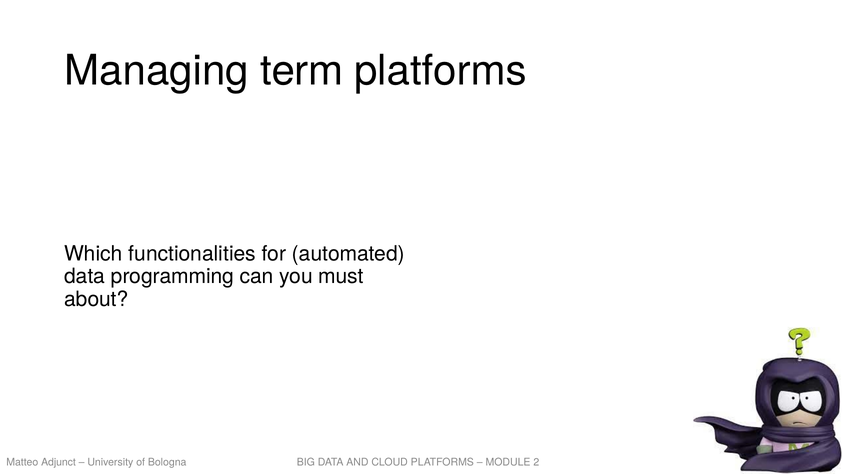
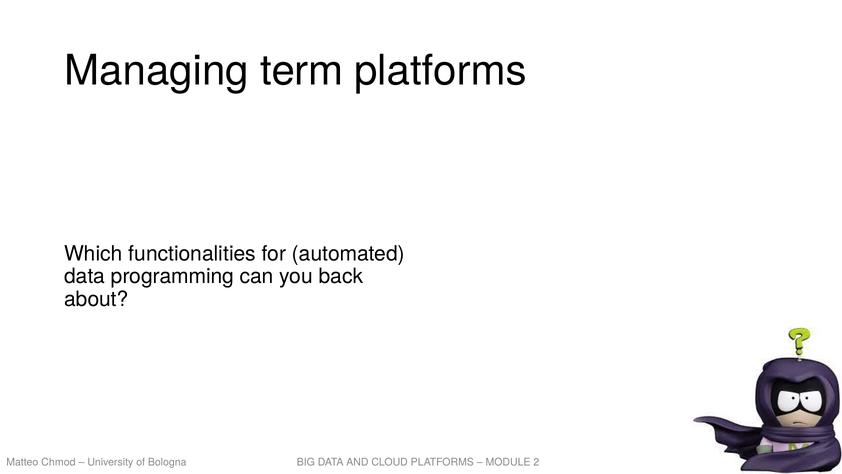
must: must -> back (341, 276)
Adjunct: Adjunct -> Chmod (58, 462)
